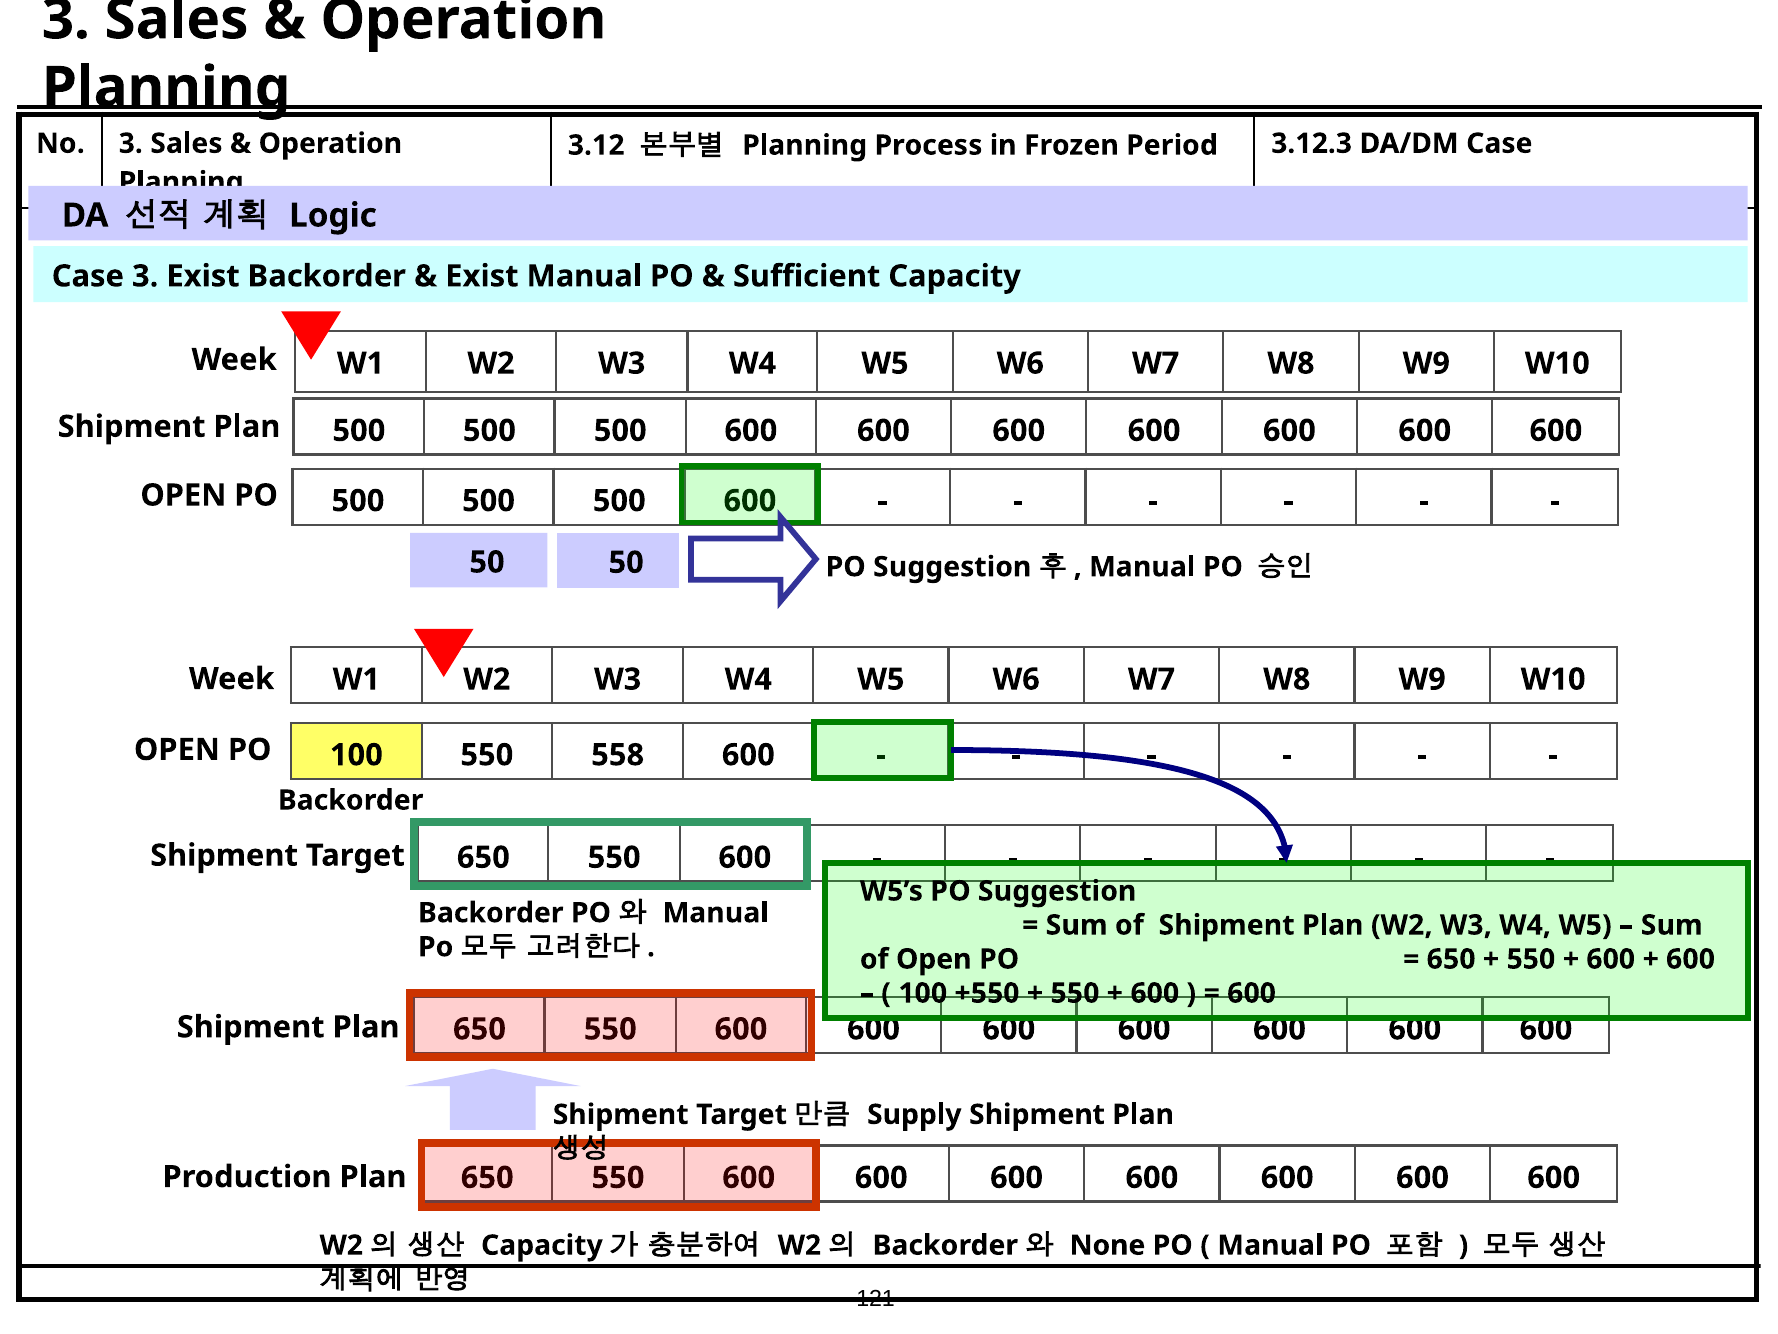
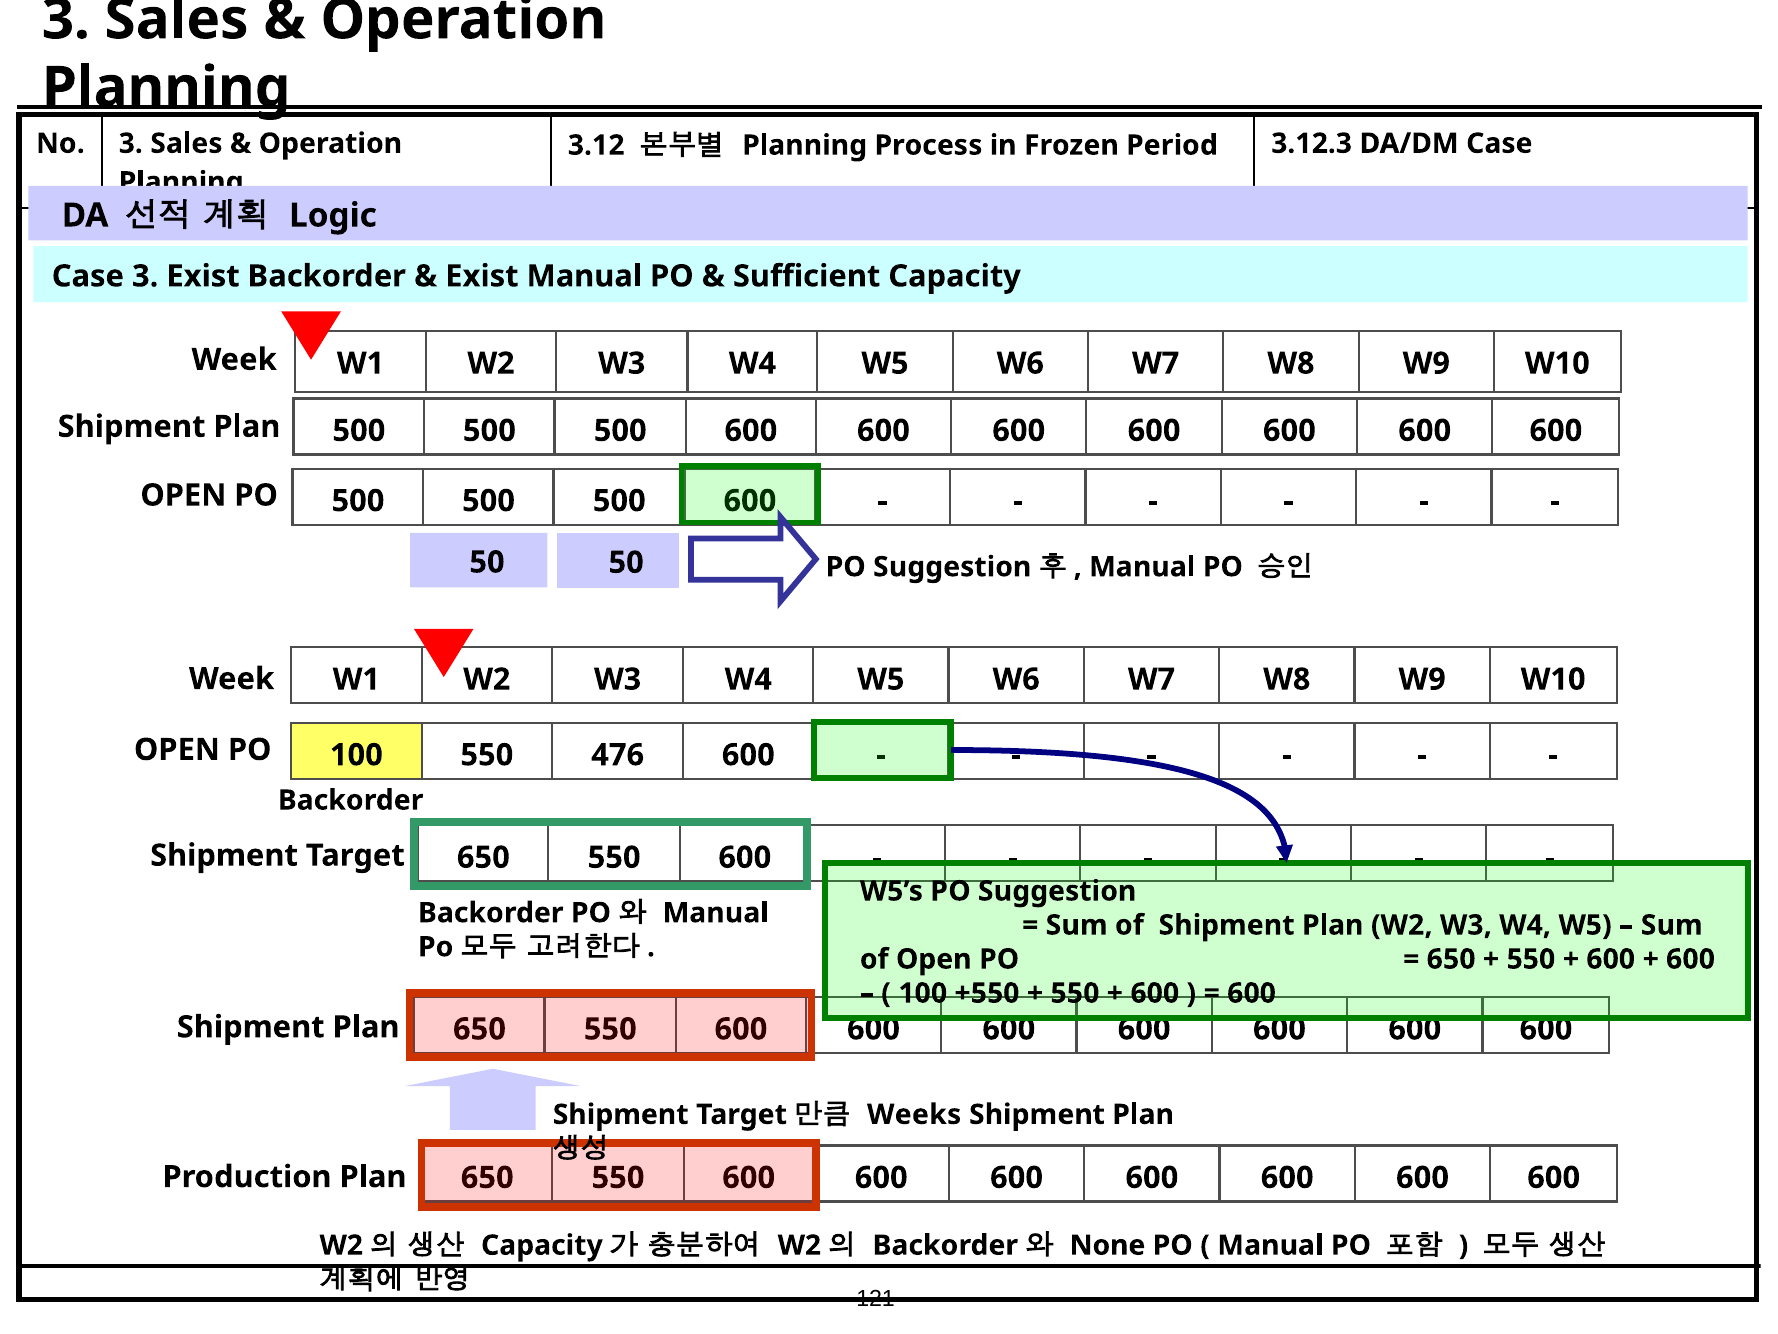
558: 558 -> 476 (618, 755)
Supply: Supply -> Weeks (914, 1115)
